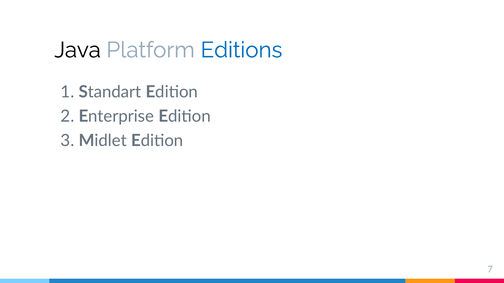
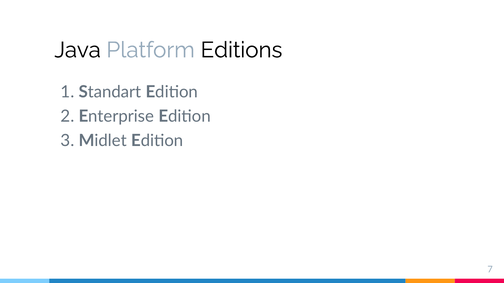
Editions colour: blue -> black (241, 50)
